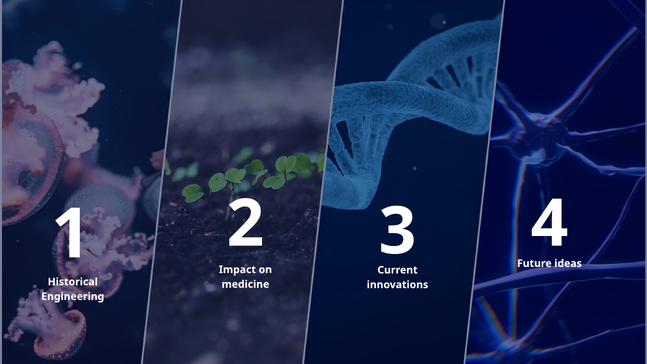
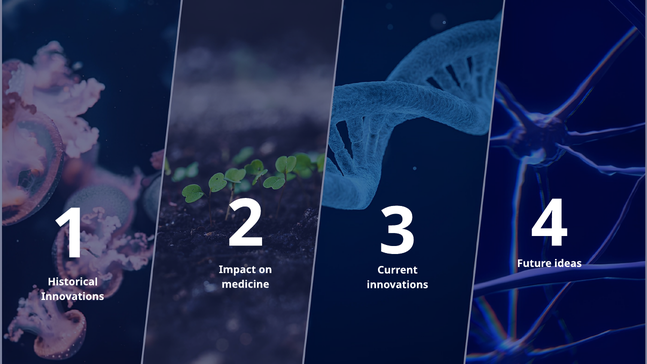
Engineering: Engineering -> Innovations (73, 296)
